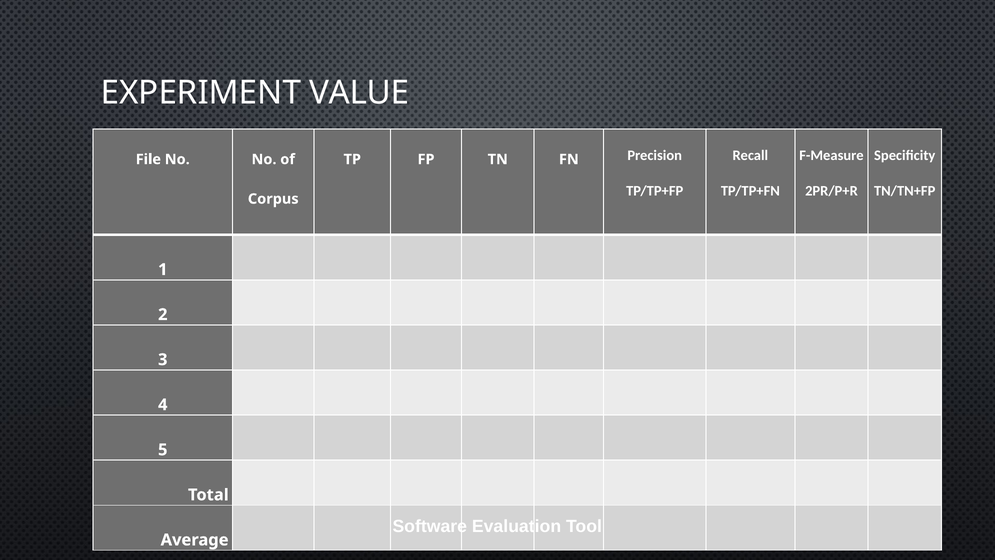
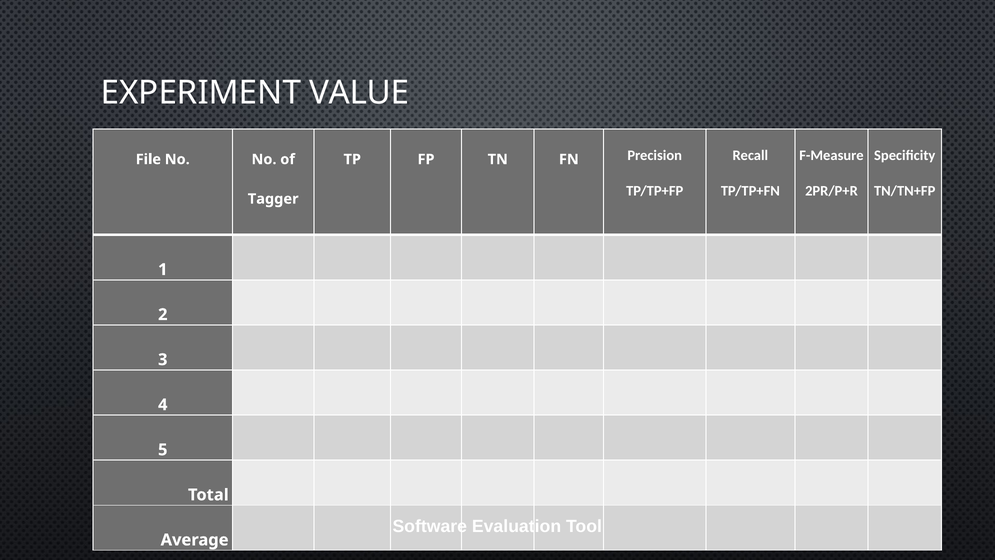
Corpus: Corpus -> Tagger (273, 199)
